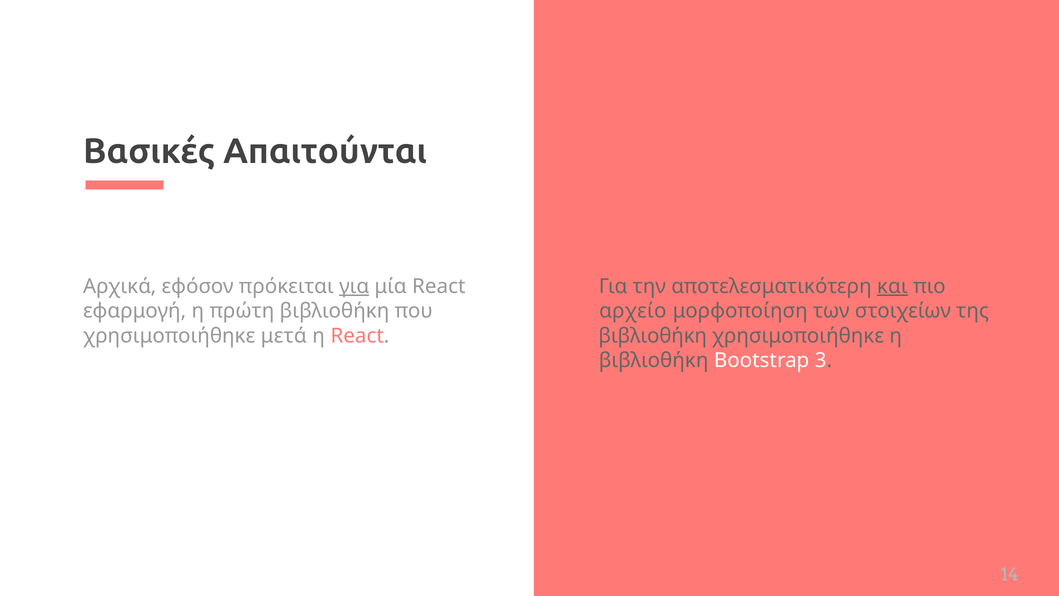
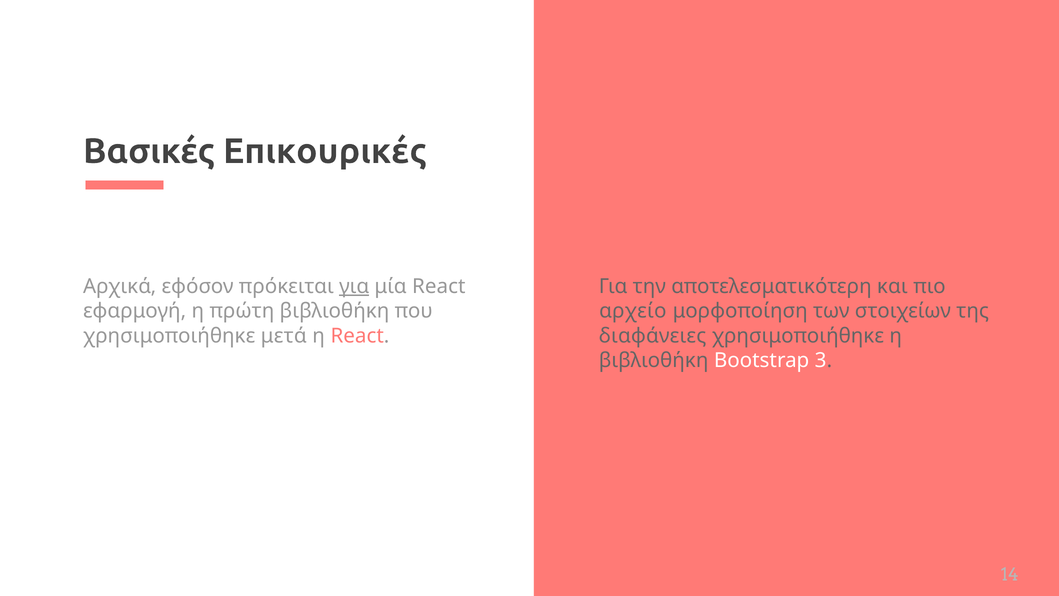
Απαιτούνται: Απαιτούνται -> Επικουρικές (325, 151)
και underline: present -> none (892, 286)
βιβλιοθήκη: βιβλιοθήκη -> διαφάνειες (653, 336)
